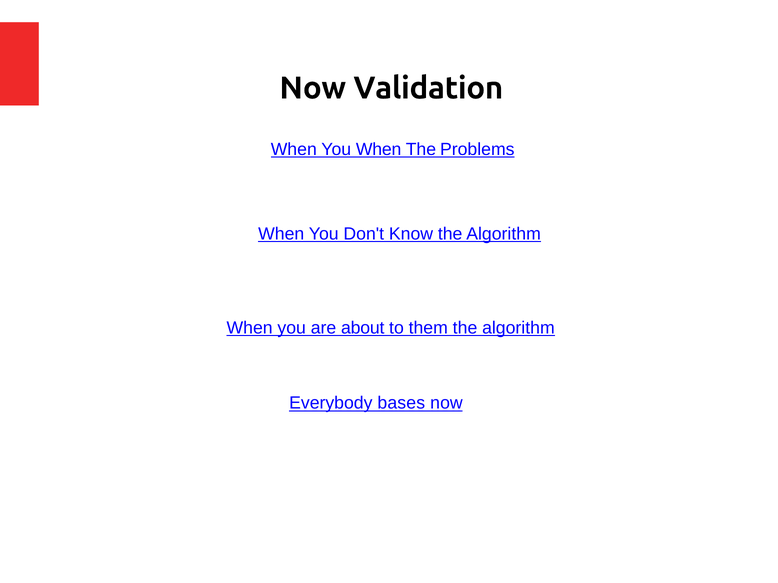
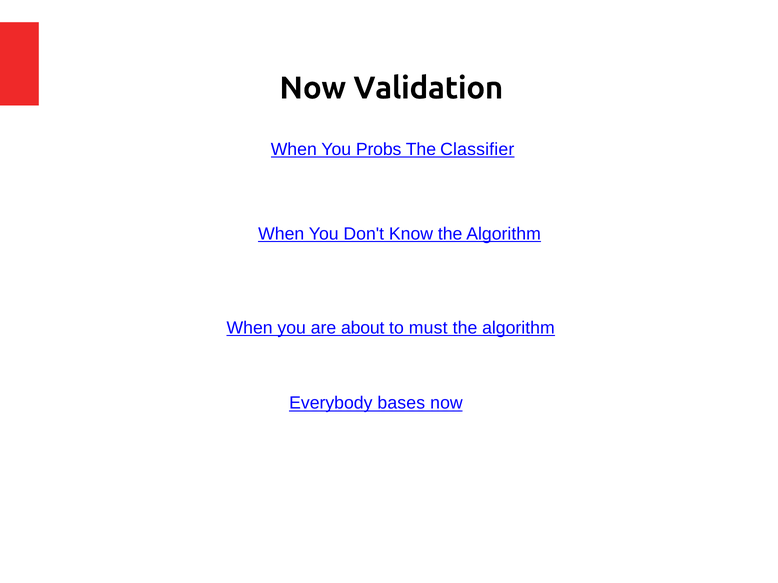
You When: When -> Probs (379, 149)
Problems: Problems -> Classifier (477, 149)
them: them -> must (428, 328)
